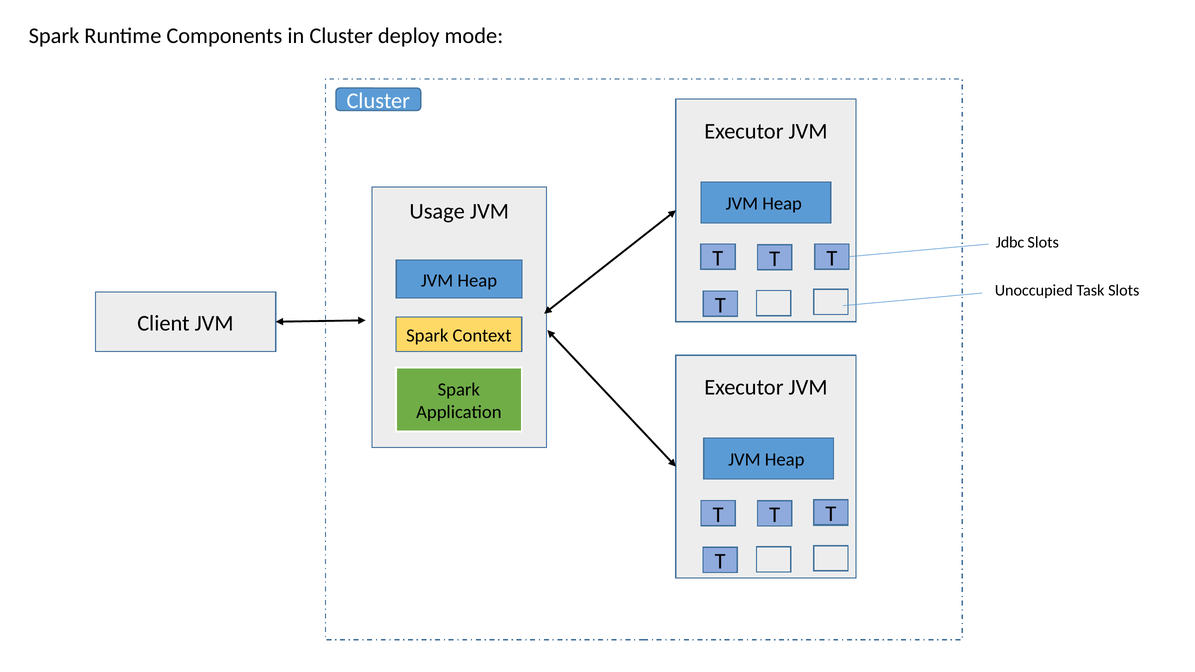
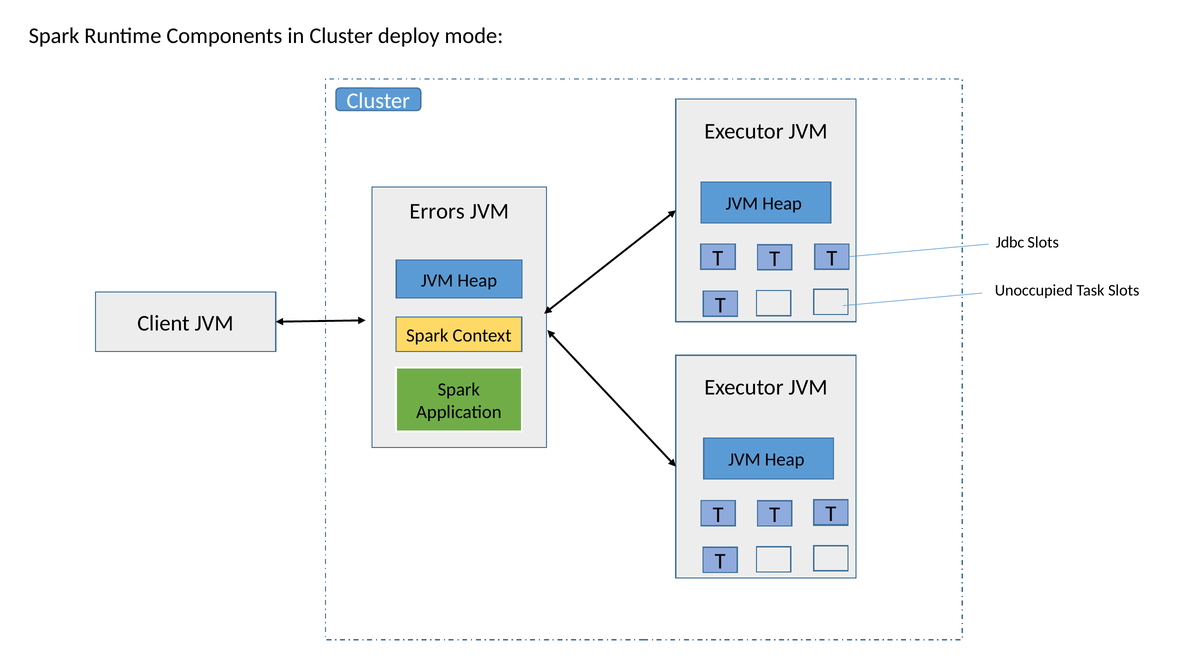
Usage: Usage -> Errors (437, 211)
